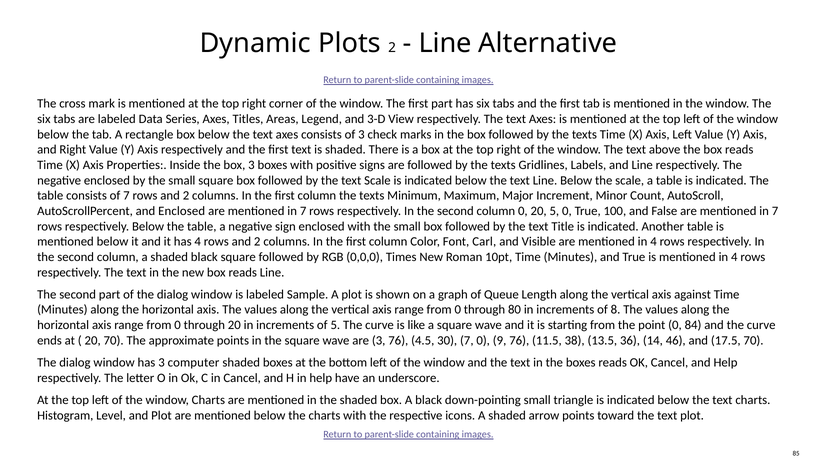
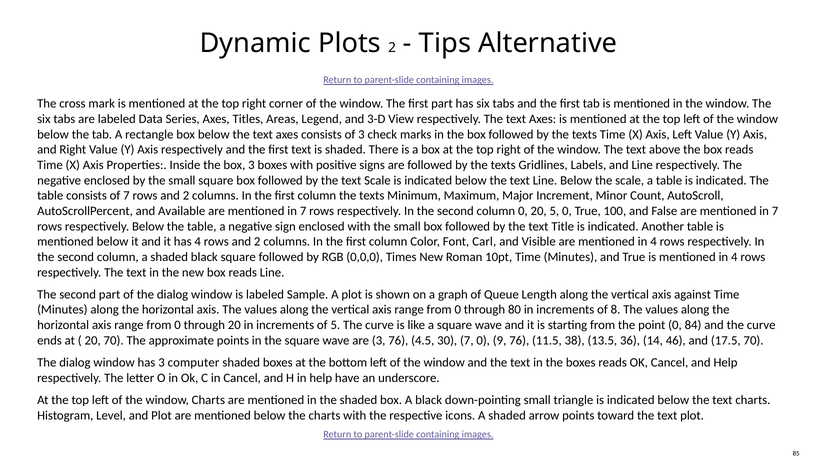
Line: Line -> Tips (445, 43)
and Enclosed: Enclosed -> Available (182, 211)
